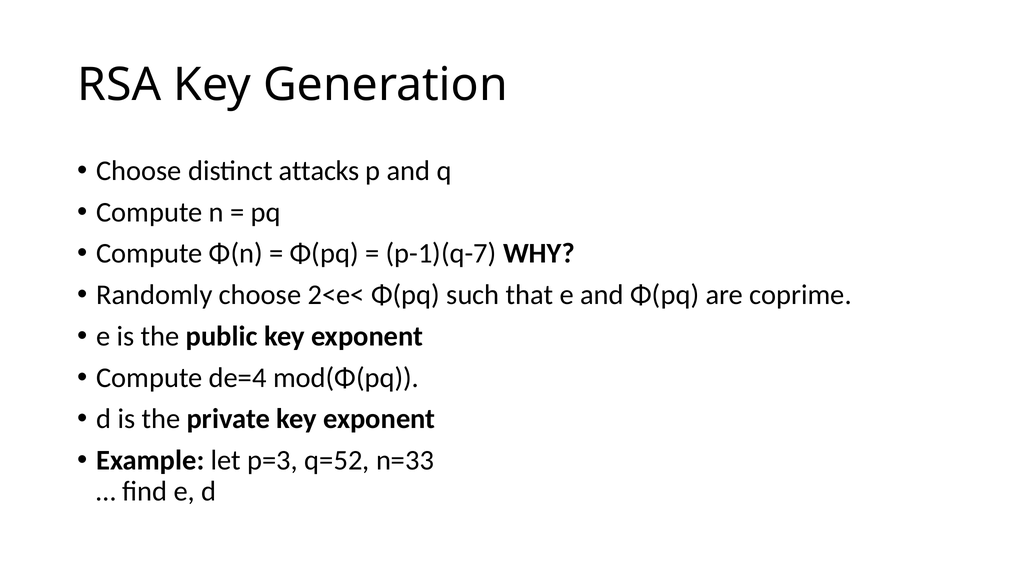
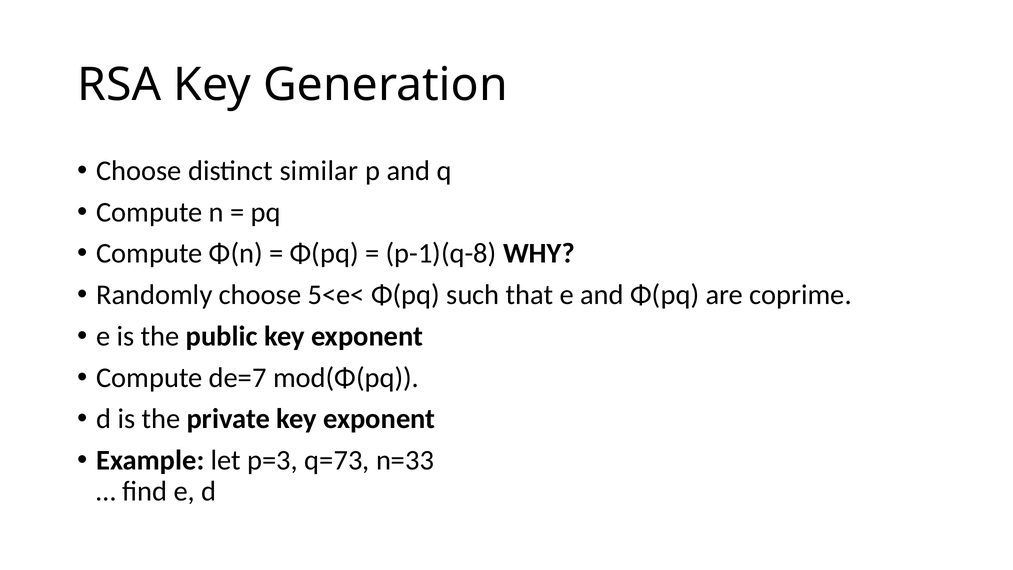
attacks: attacks -> similar (319, 171)
p-1)(q-7: p-1)(q-7 -> p-1)(q-8 (441, 253)
2<e<: 2<e< -> 5<e< (336, 295)
de=4: de=4 -> de=7 (238, 378)
q=52: q=52 -> q=73 (337, 460)
